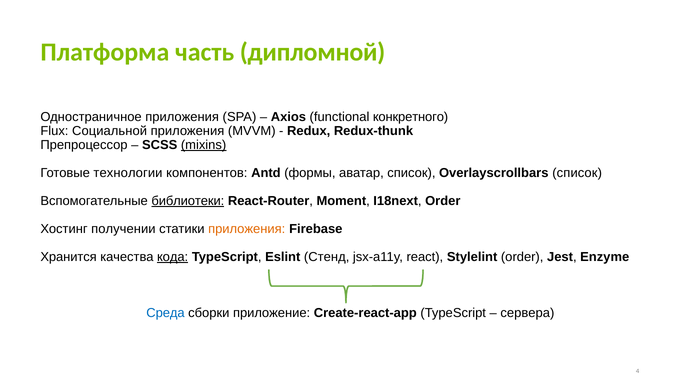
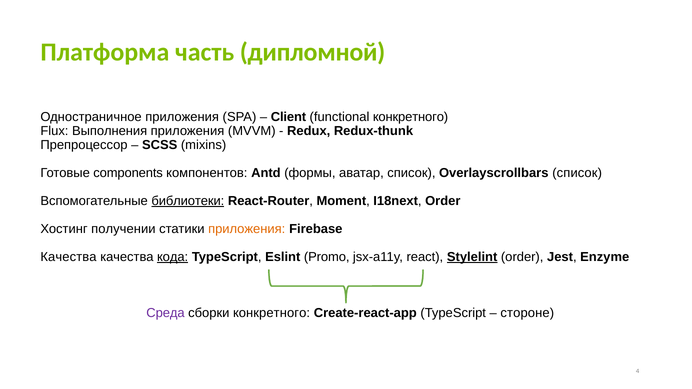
Axios: Axios -> Client (288, 117)
Социальной: Социальной -> Выполнения (110, 131)
mixins underline: present -> none (204, 145)
технологии: технологии -> components (128, 173)
Хранится: Хранится -> Качества (68, 257)
Стенд: Стенд -> Promo (327, 257)
Stylelint underline: none -> present (472, 257)
Среда colour: blue -> purple (165, 313)
сборки приложение: приложение -> конкретного (272, 313)
сервера: сервера -> стороне (527, 313)
